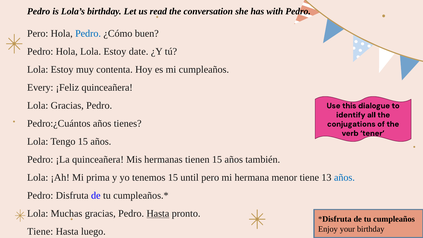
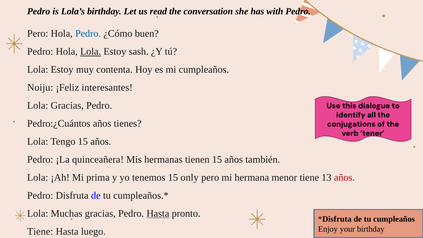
Lola underline: none -> present (91, 52)
date: date -> sash (139, 52)
Every: Every -> Noiju (40, 88)
¡Feliz quinceañera: quinceañera -> interesantes (107, 88)
until: until -> only (190, 178)
años colour: blue -> red (344, 178)
